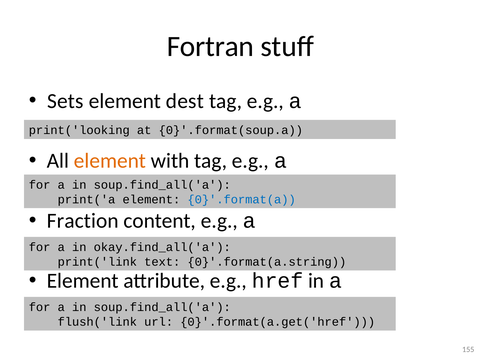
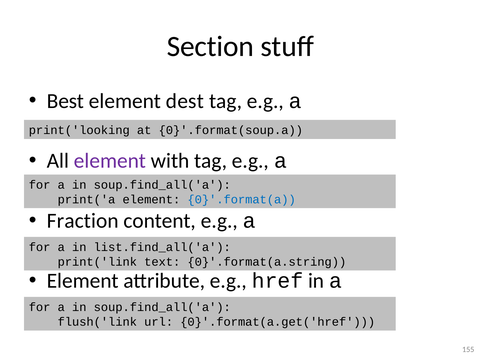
Fortran: Fortran -> Section (210, 47)
Sets: Sets -> Best (66, 101)
element colour: orange -> purple (110, 161)
okay.find_all('a: okay.find_all('a -> list.find_all('a (162, 247)
